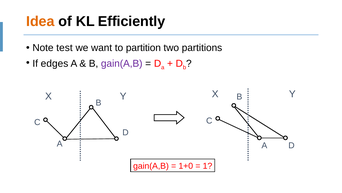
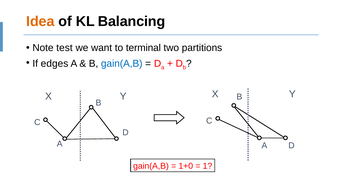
Efficiently: Efficiently -> Balancing (132, 21)
partition: partition -> terminal (143, 48)
gain(A,B colour: purple -> blue (122, 63)
